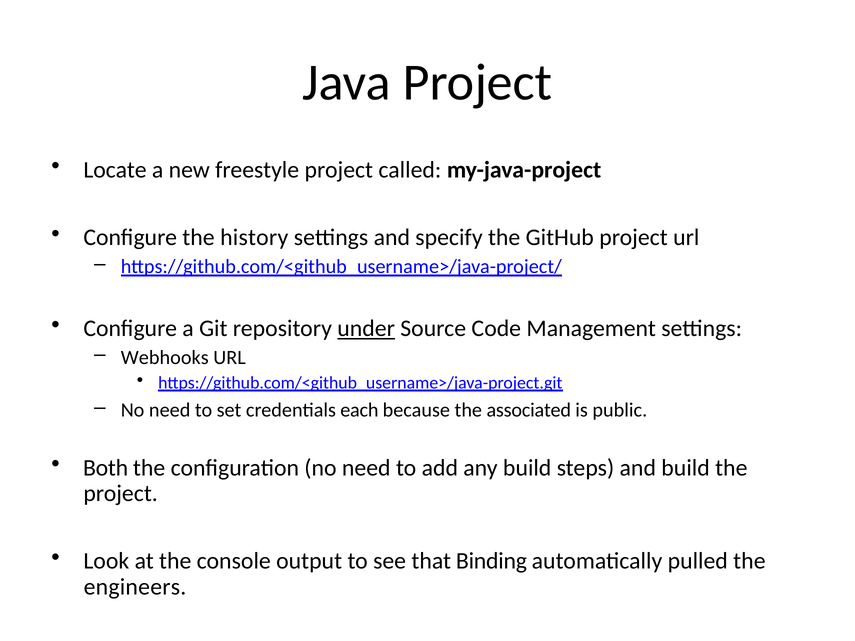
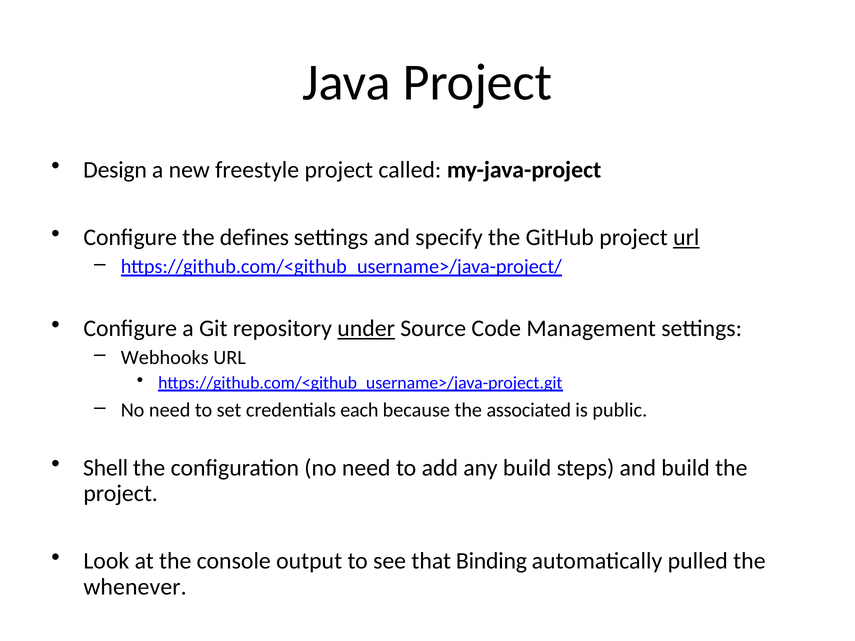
Locate: Locate -> Design (115, 170)
history: history -> defines (254, 238)
url underline: none -> present (686, 238)
Both: Both -> Shell (106, 468)
engineers: engineers -> whenever (135, 587)
